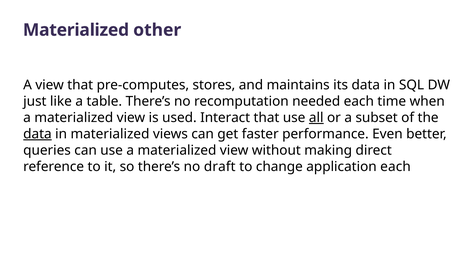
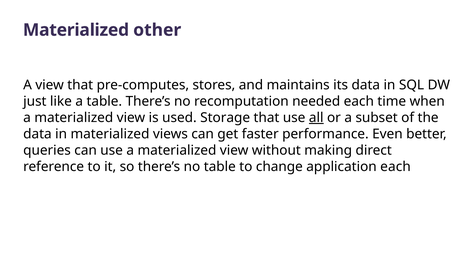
Interact: Interact -> Storage (225, 118)
data underline: present -> none (37, 134)
no draft: draft -> table (220, 167)
